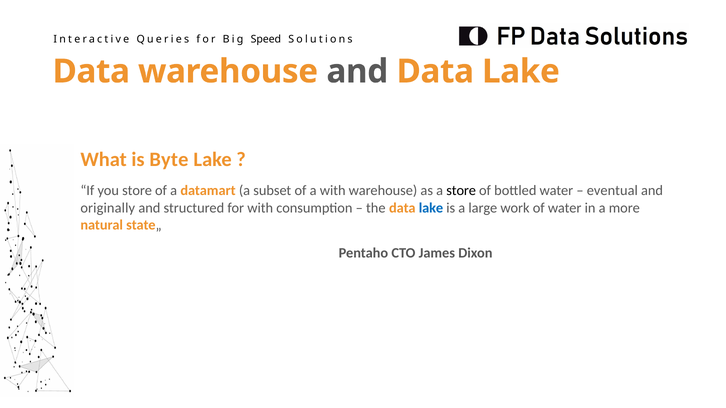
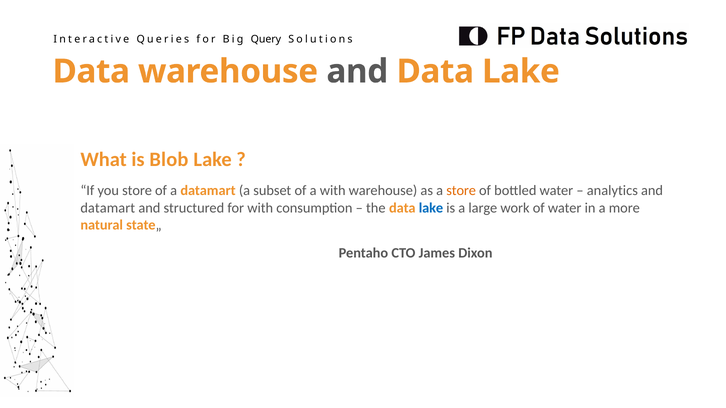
Speed: Speed -> Query (266, 40)
Byte: Byte -> Blob (169, 160)
store colour: black -> orange (461, 191)
eventual: eventual -> analytics (612, 191)
originally: originally -> datamart (108, 208)
